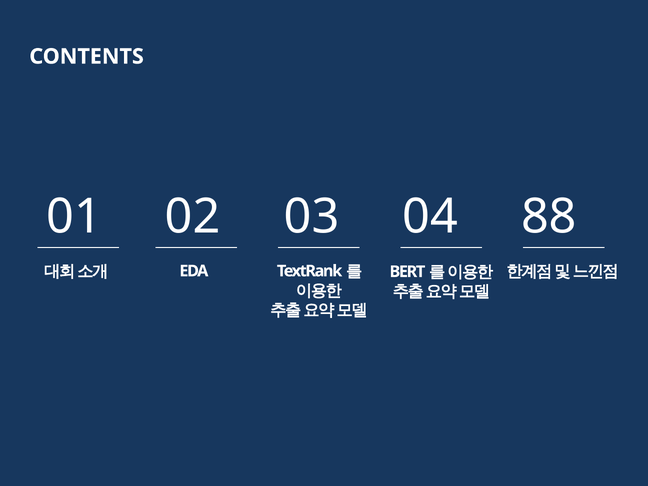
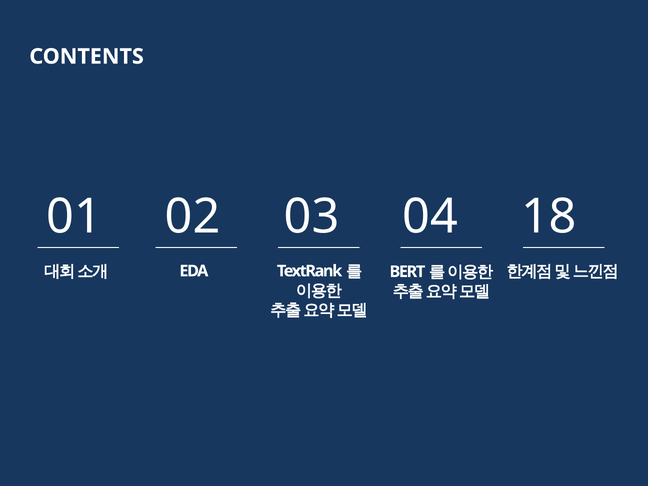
88: 88 -> 18 (549, 217)
